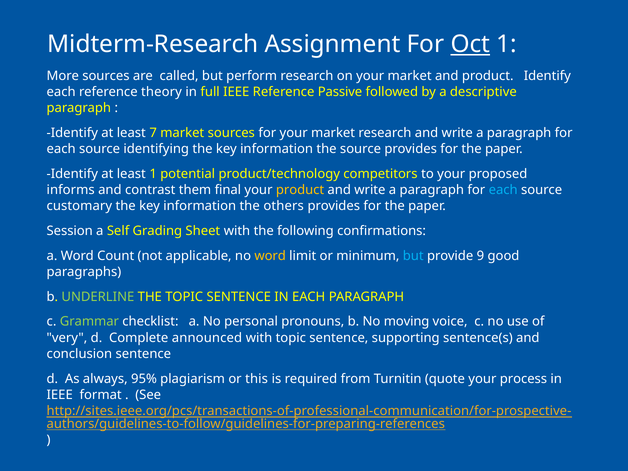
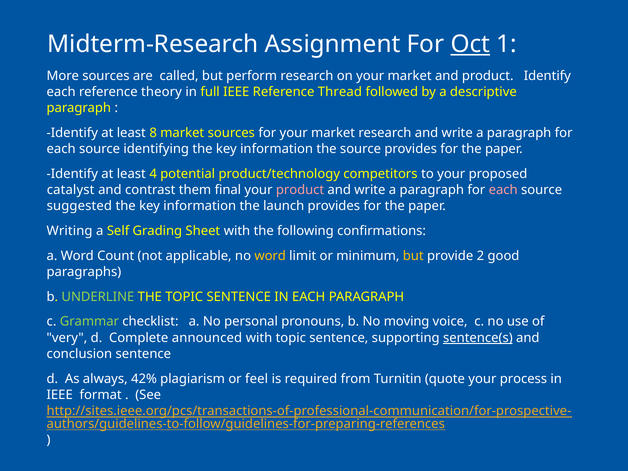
Passive: Passive -> Thread (340, 92)
7: 7 -> 8 (153, 133)
least 1: 1 -> 4 (153, 174)
informs: informs -> catalyst (71, 190)
product colour: yellow -> pink (300, 190)
each colour: light blue -> pink (503, 190)
customary: customary -> suggested (79, 206)
others: others -> launch (284, 206)
Session: Session -> Writing (70, 231)
but colour: light blue -> yellow (413, 256)
9: 9 -> 2 (480, 256)
sentence(s underline: none -> present (478, 338)
95%: 95% -> 42% (144, 379)
this: this -> feel (257, 379)
